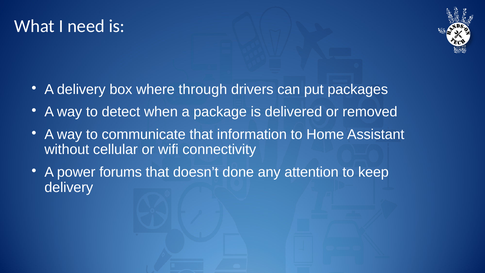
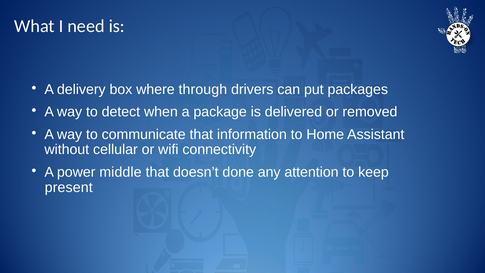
forums: forums -> middle (120, 172)
delivery: delivery -> present (69, 187)
